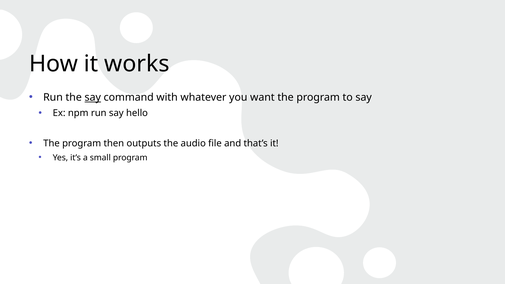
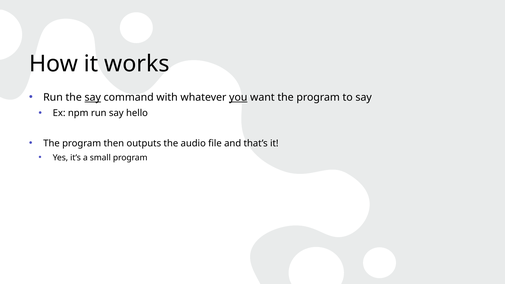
you underline: none -> present (238, 97)
